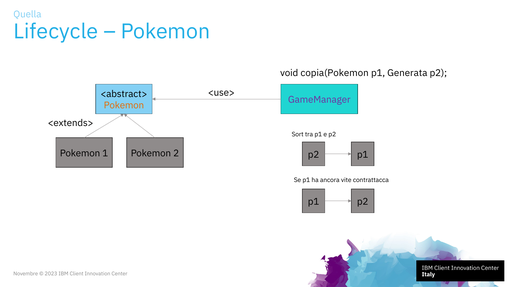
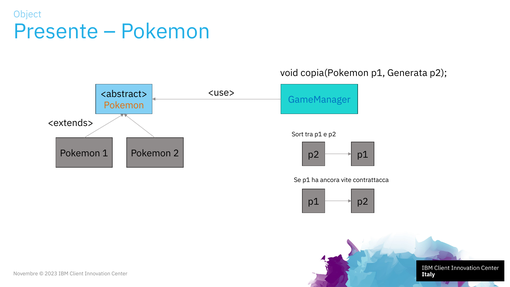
Quella: Quella -> Object (27, 14)
Lifecycle: Lifecycle -> Presente (56, 32)
GameManager colour: purple -> blue (319, 100)
